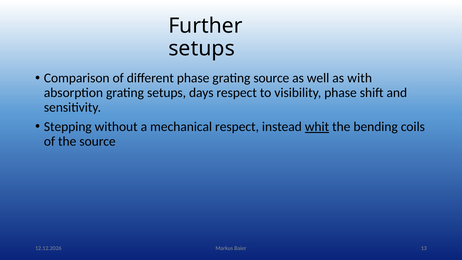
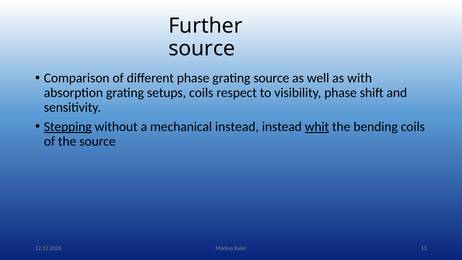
setups: setups -> source (202, 49)
setups days: days -> coils (201, 93)
Stepping underline: none -> present (68, 127)
mechanical respect: respect -> instead (237, 127)
